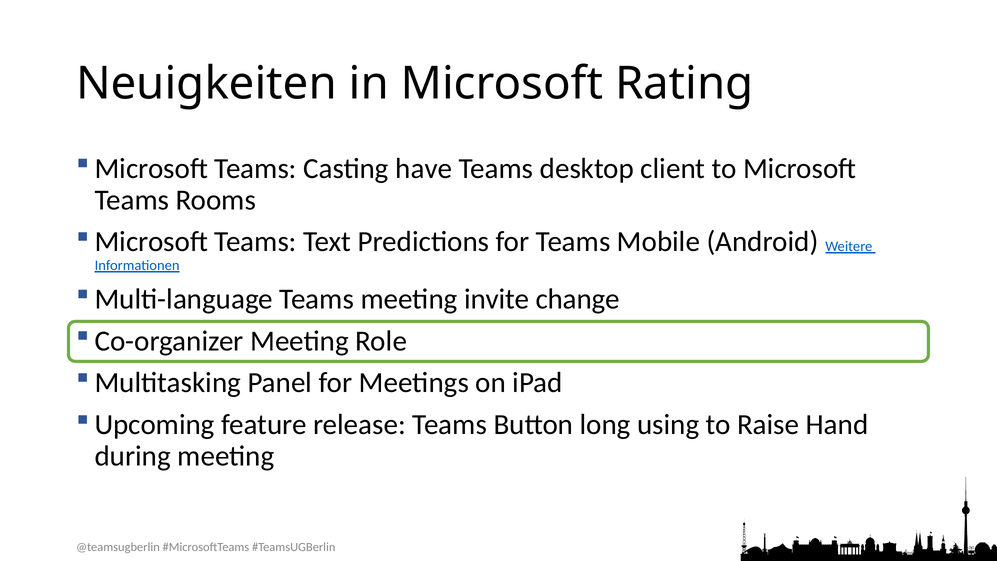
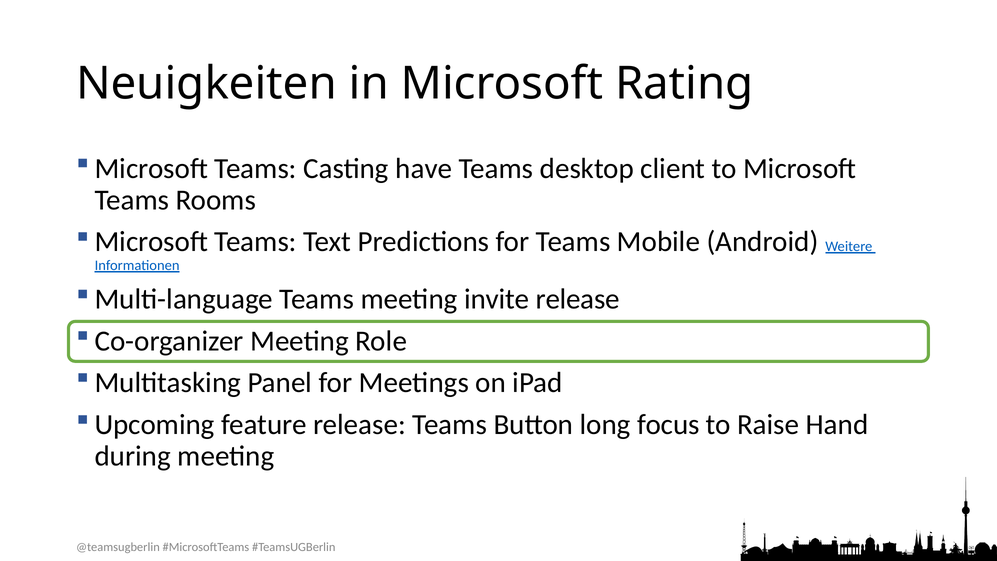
invite change: change -> release (578, 299)
using: using -> focus (668, 425)
